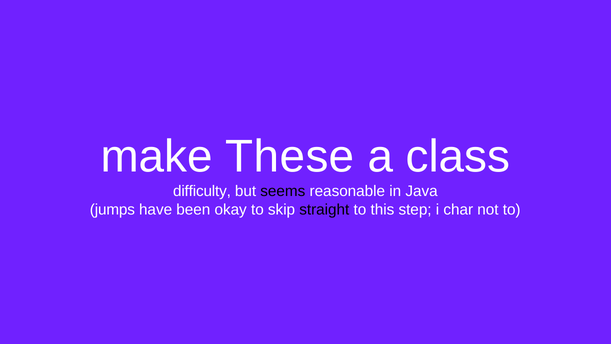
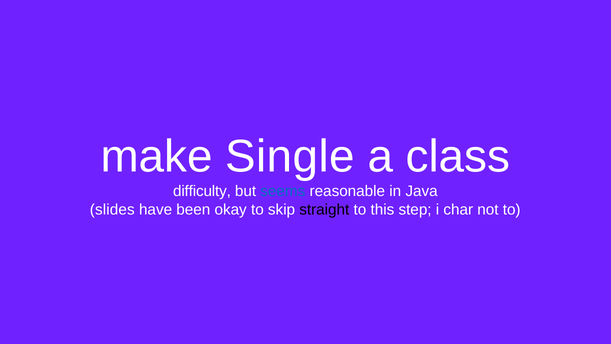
These: These -> Single (290, 157)
seems colour: black -> blue (283, 191)
jumps: jumps -> slides (112, 210)
